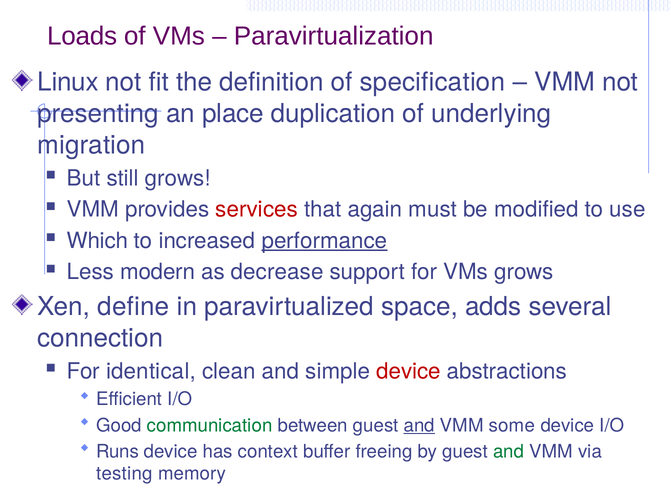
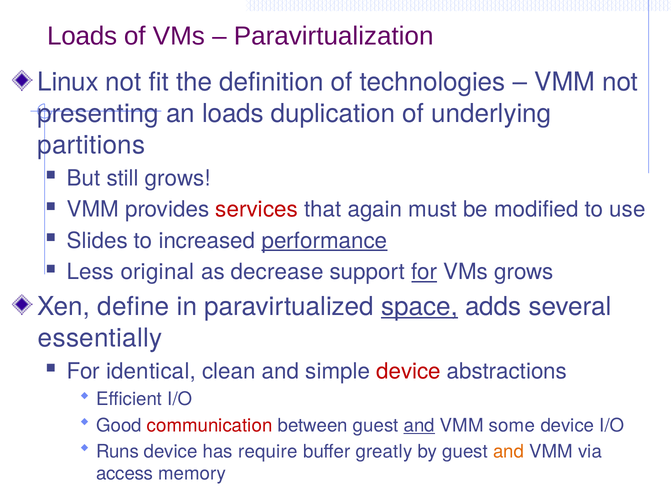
specification: specification -> technologies (433, 82)
an place: place -> loads (233, 114)
migration: migration -> partitions (91, 145)
Which: Which -> Slides (97, 241)
modern: modern -> original (157, 272)
for underline: none -> present (424, 272)
space underline: none -> present (419, 307)
connection: connection -> essentially (100, 338)
communication colour: green -> red (210, 426)
context: context -> require (268, 452)
freeing: freeing -> greatly (384, 452)
and colour: green -> orange (509, 452)
testing: testing -> access (125, 474)
